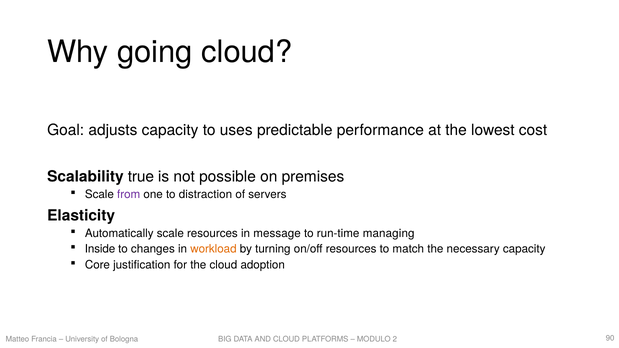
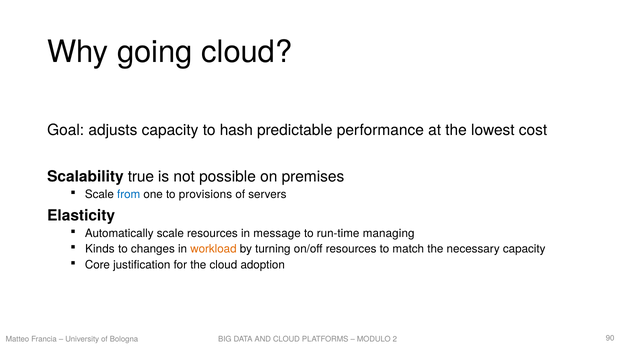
uses: uses -> hash (236, 130)
from colour: purple -> blue (129, 195)
distraction: distraction -> provisions (205, 195)
Inside: Inside -> Kinds (100, 249)
